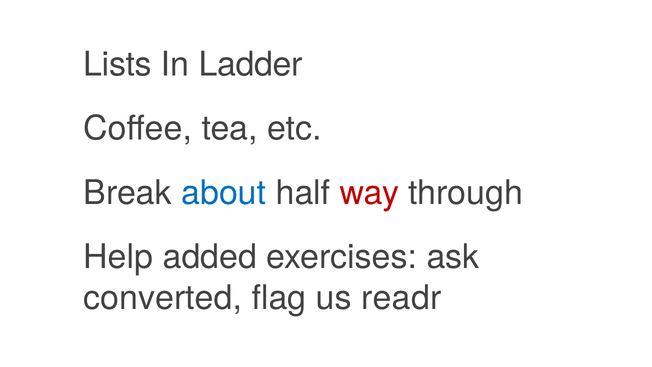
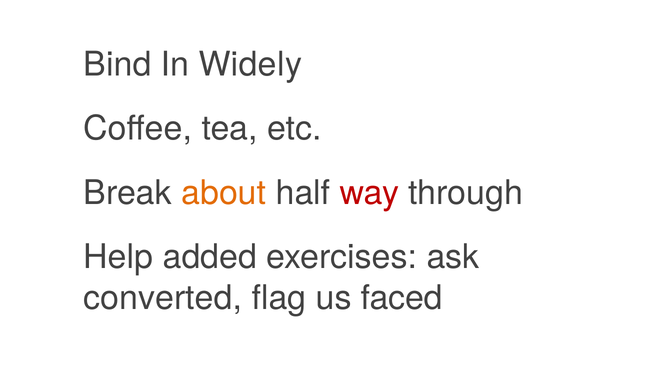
Lists: Lists -> Bind (117, 64)
Ladder: Ladder -> Widely (250, 64)
about colour: blue -> orange (224, 193)
readr: readr -> faced (402, 298)
